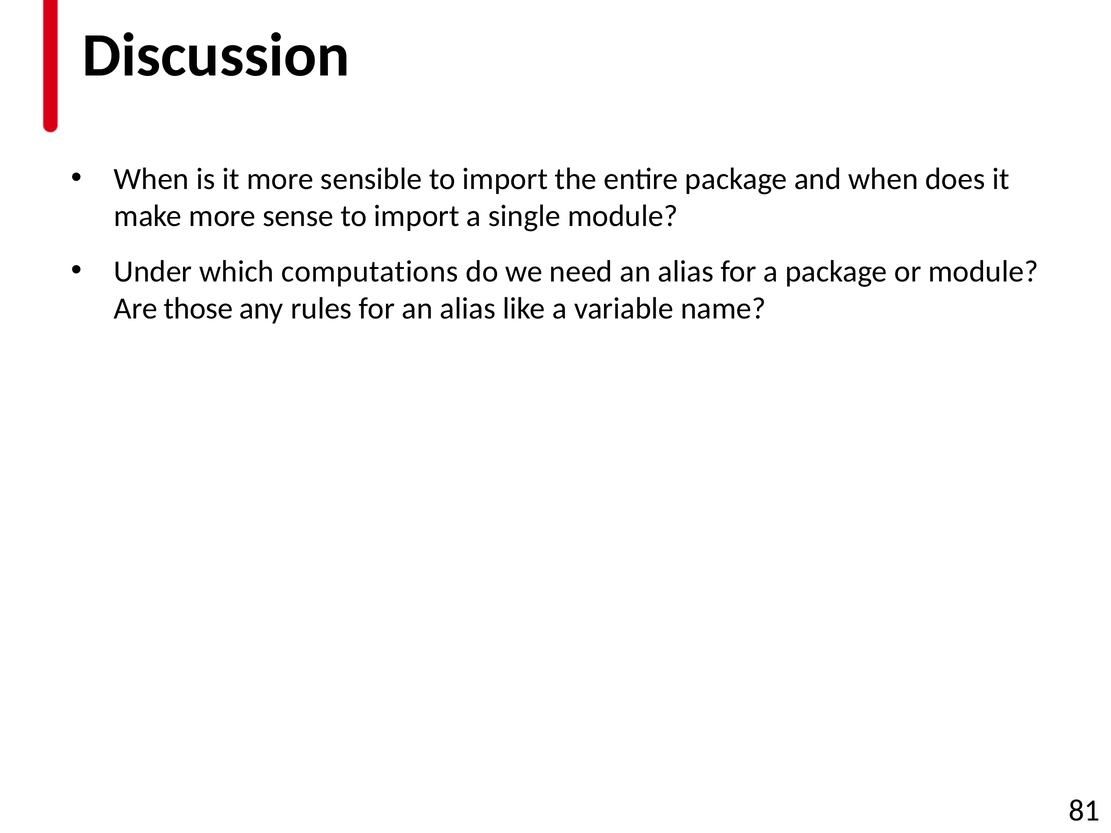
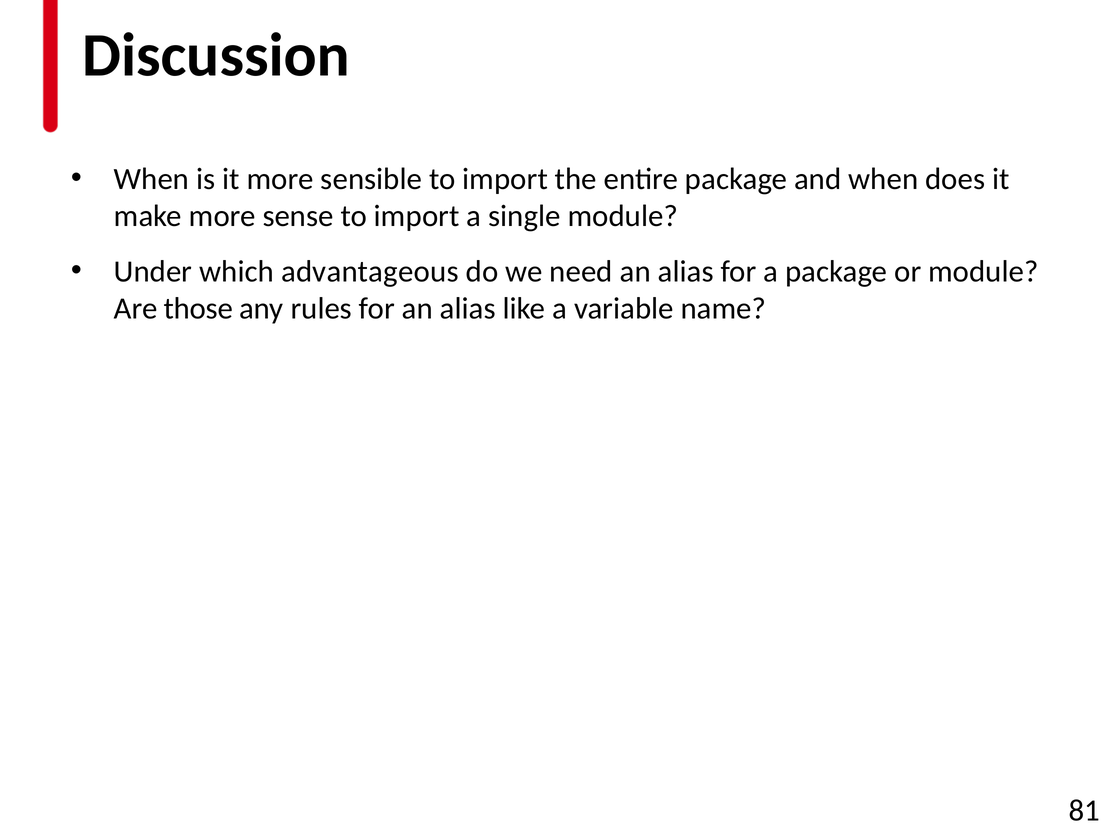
computations: computations -> advantageous (370, 271)
